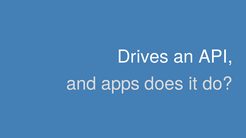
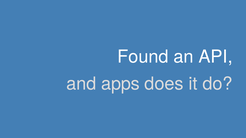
Drives: Drives -> Found (143, 57)
